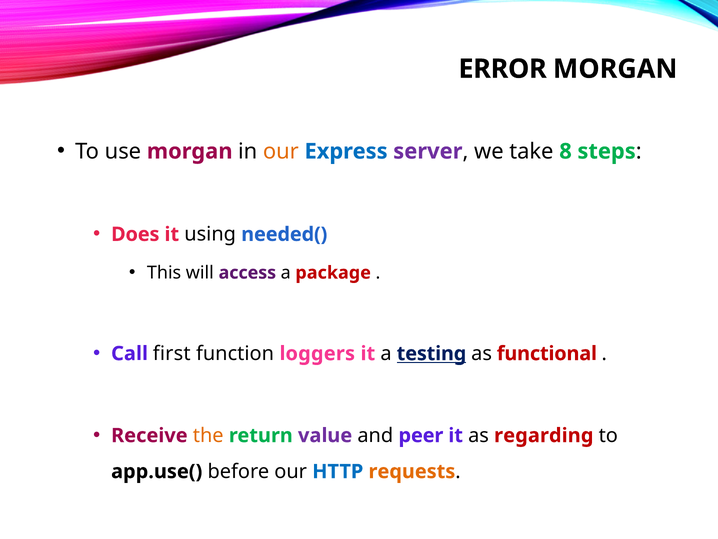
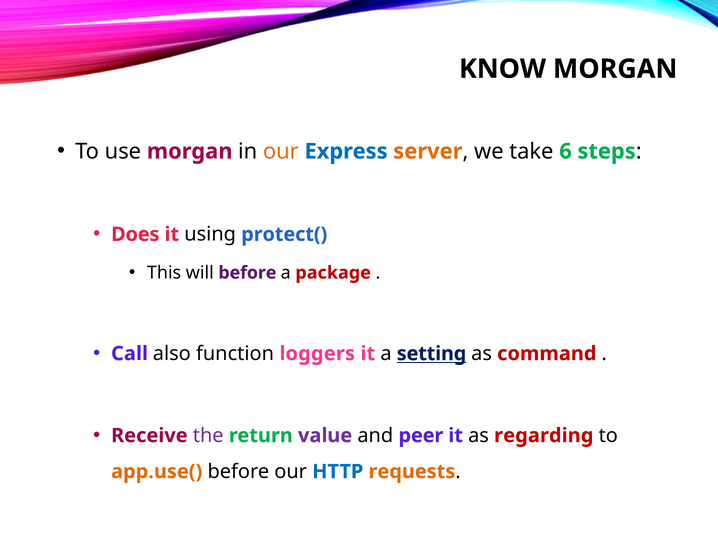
ERROR: ERROR -> KNOW (502, 69)
server colour: purple -> orange (428, 151)
8: 8 -> 6 (566, 151)
needed(: needed( -> protect( (284, 234)
will access: access -> before (247, 272)
first: first -> also (172, 353)
testing: testing -> setting (432, 353)
functional: functional -> command (547, 353)
the colour: orange -> purple (208, 435)
app.use( colour: black -> orange (157, 471)
